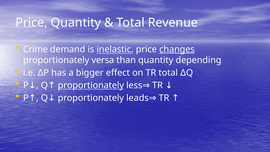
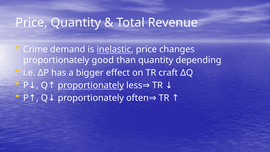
changes underline: present -> none (177, 49)
versa: versa -> good (103, 60)
TR total: total -> craft (168, 73)
leads: leads -> often (137, 98)
